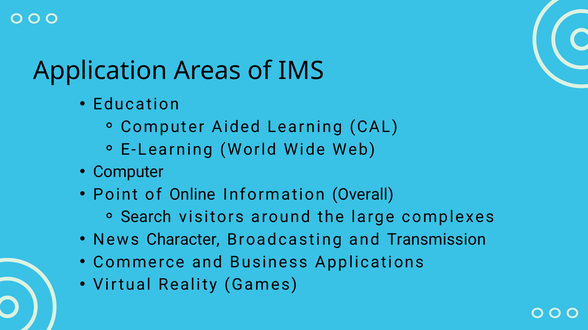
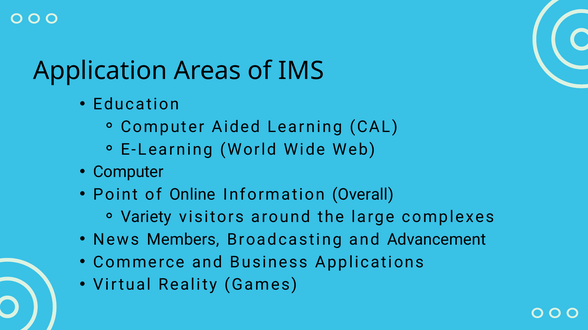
Search: Search -> Variety (146, 217)
Character: Character -> Members (183, 240)
Transmission: Transmission -> Advancement (437, 240)
